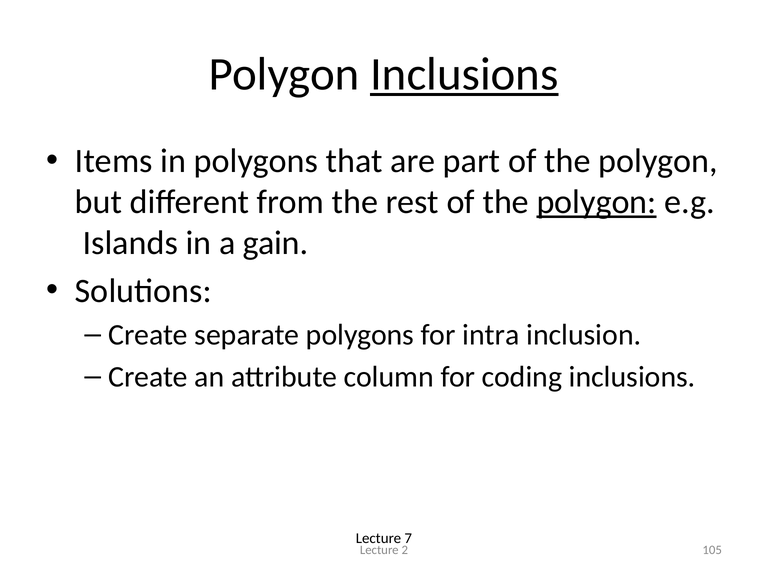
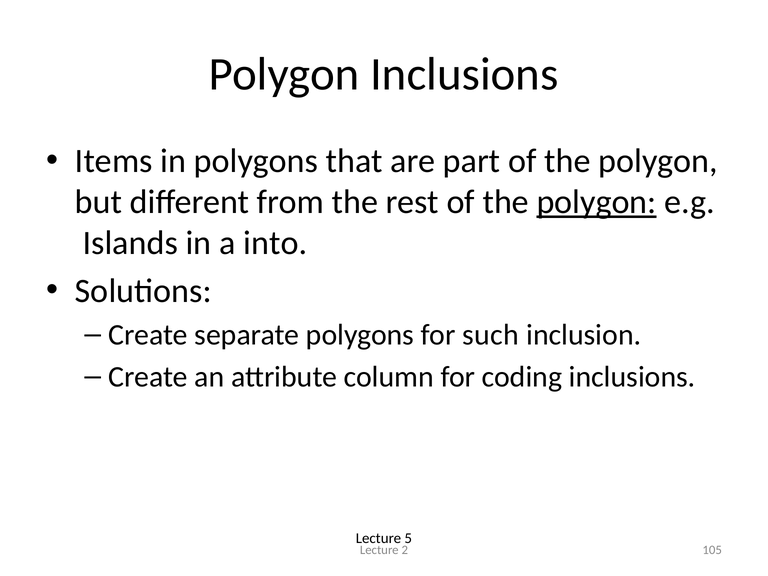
Inclusions underline: present -> none (464, 74)
gain: gain -> into (275, 243)
intra: intra -> such (491, 335)
7: 7 -> 5 (408, 538)
